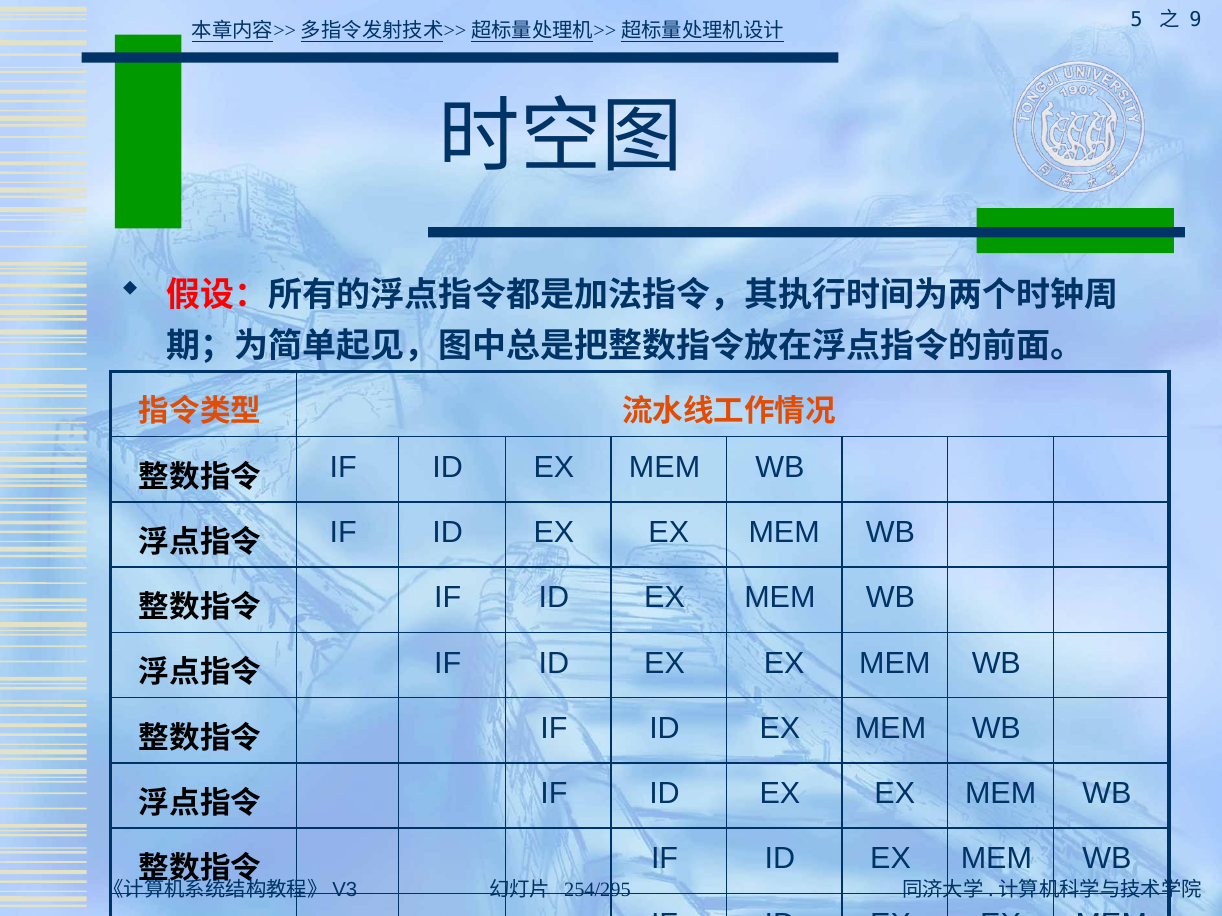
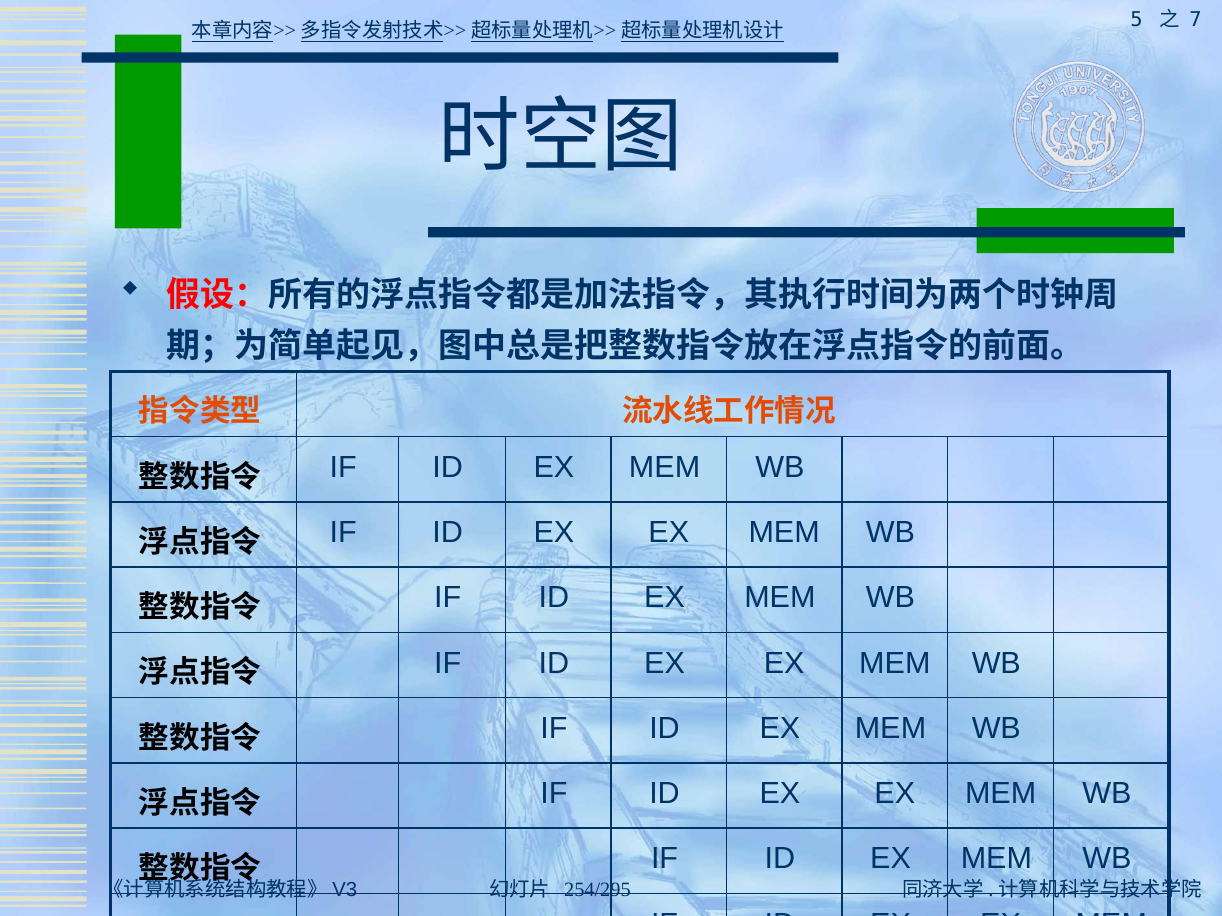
9: 9 -> 7 (1195, 20)
